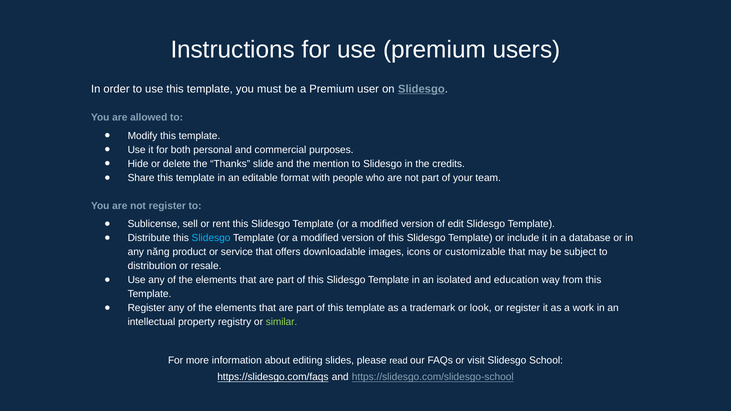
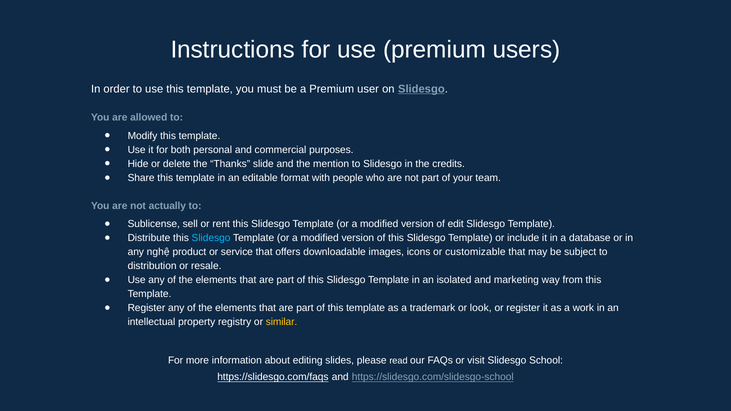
not register: register -> actually (167, 206)
năng: năng -> nghệ (158, 252)
education: education -> marketing (516, 280)
similar colour: light green -> yellow (282, 322)
